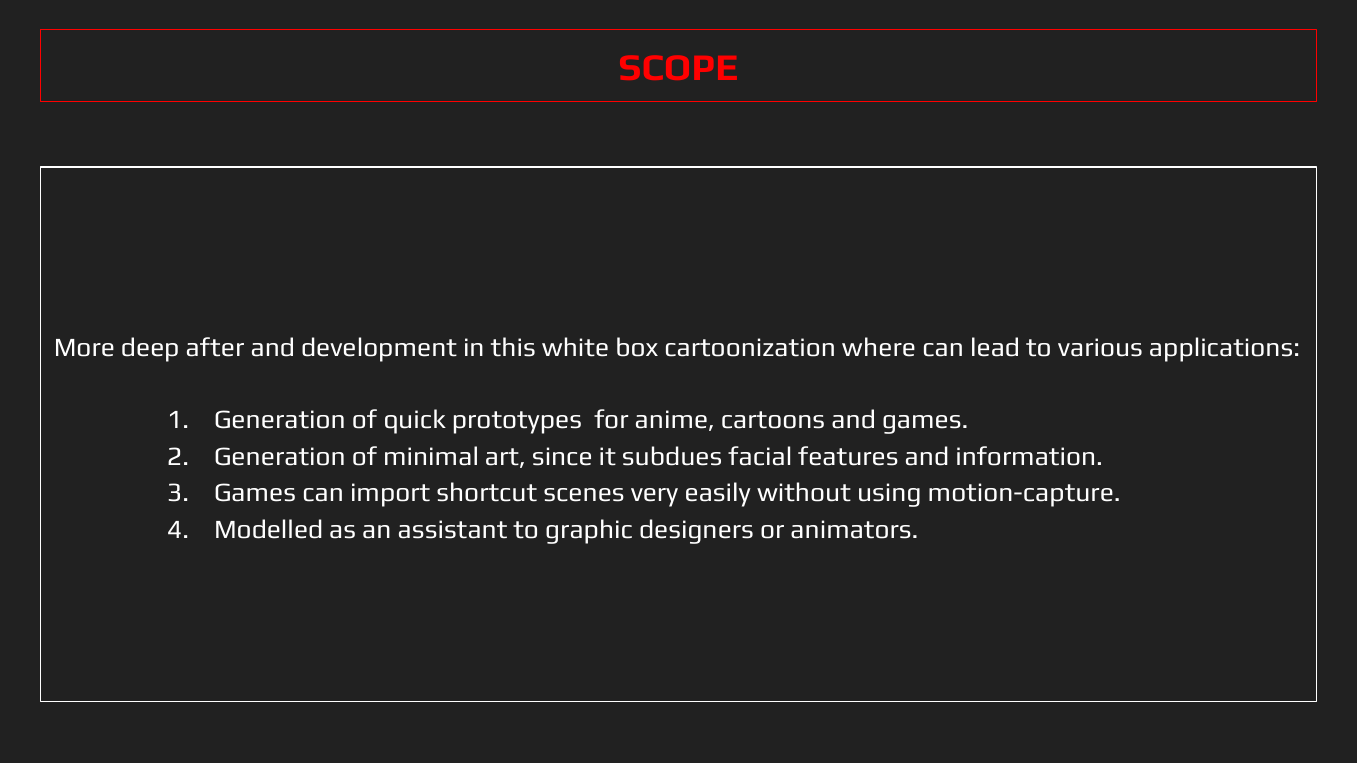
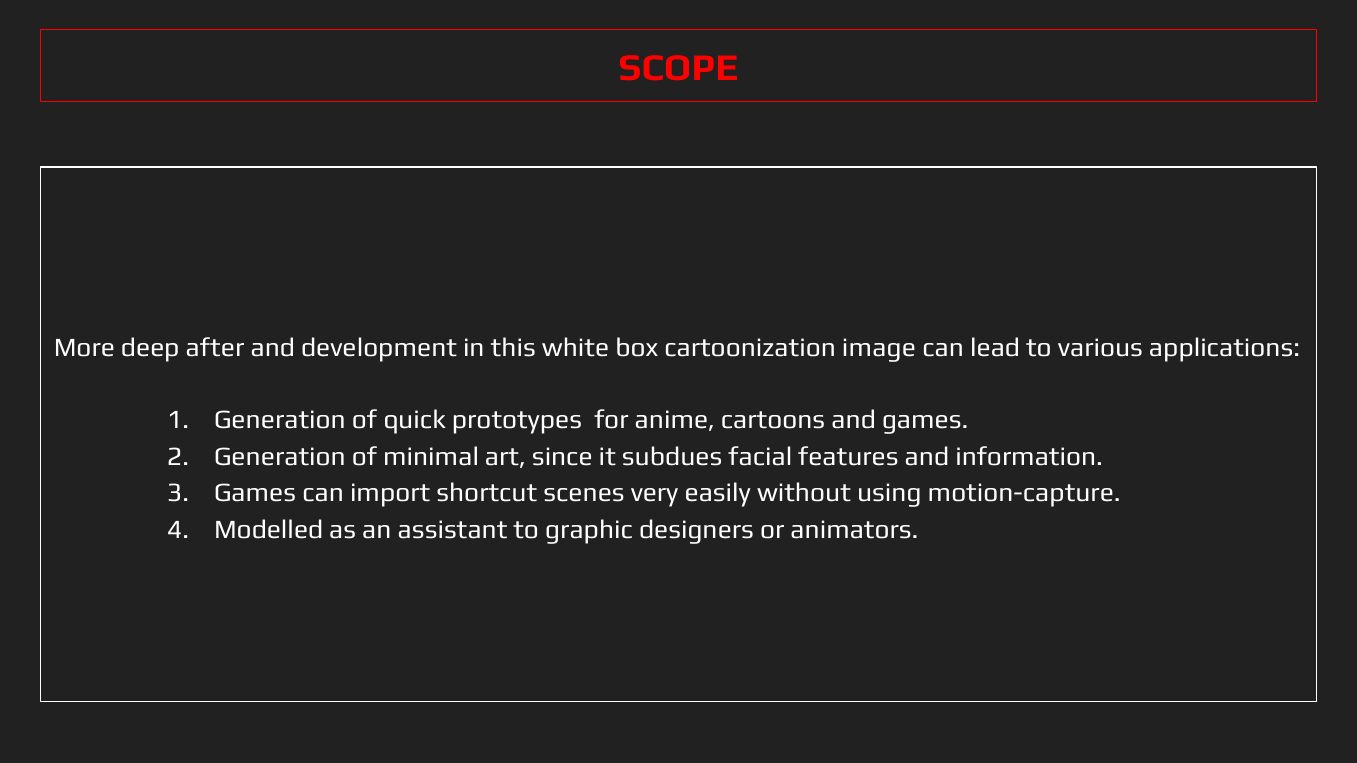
where: where -> image (879, 348)
